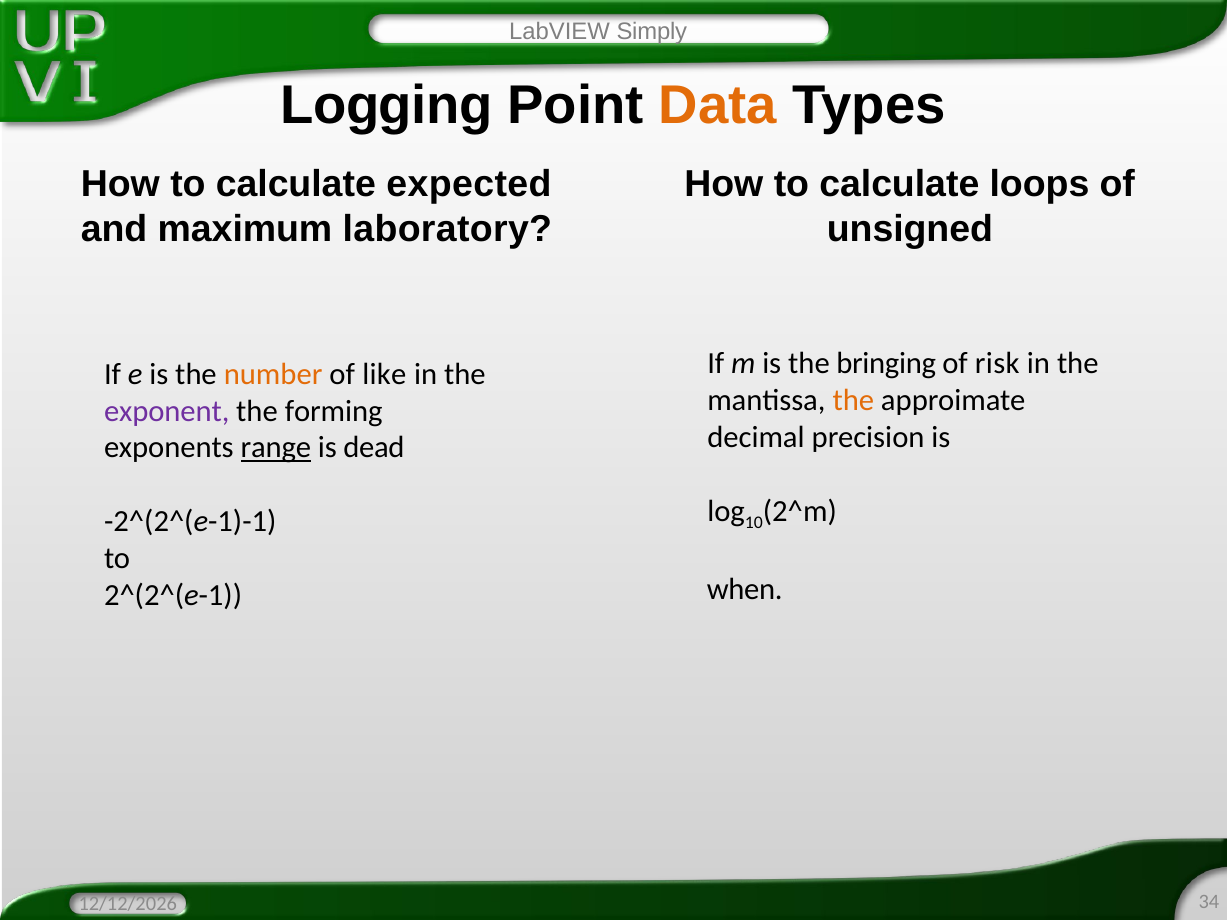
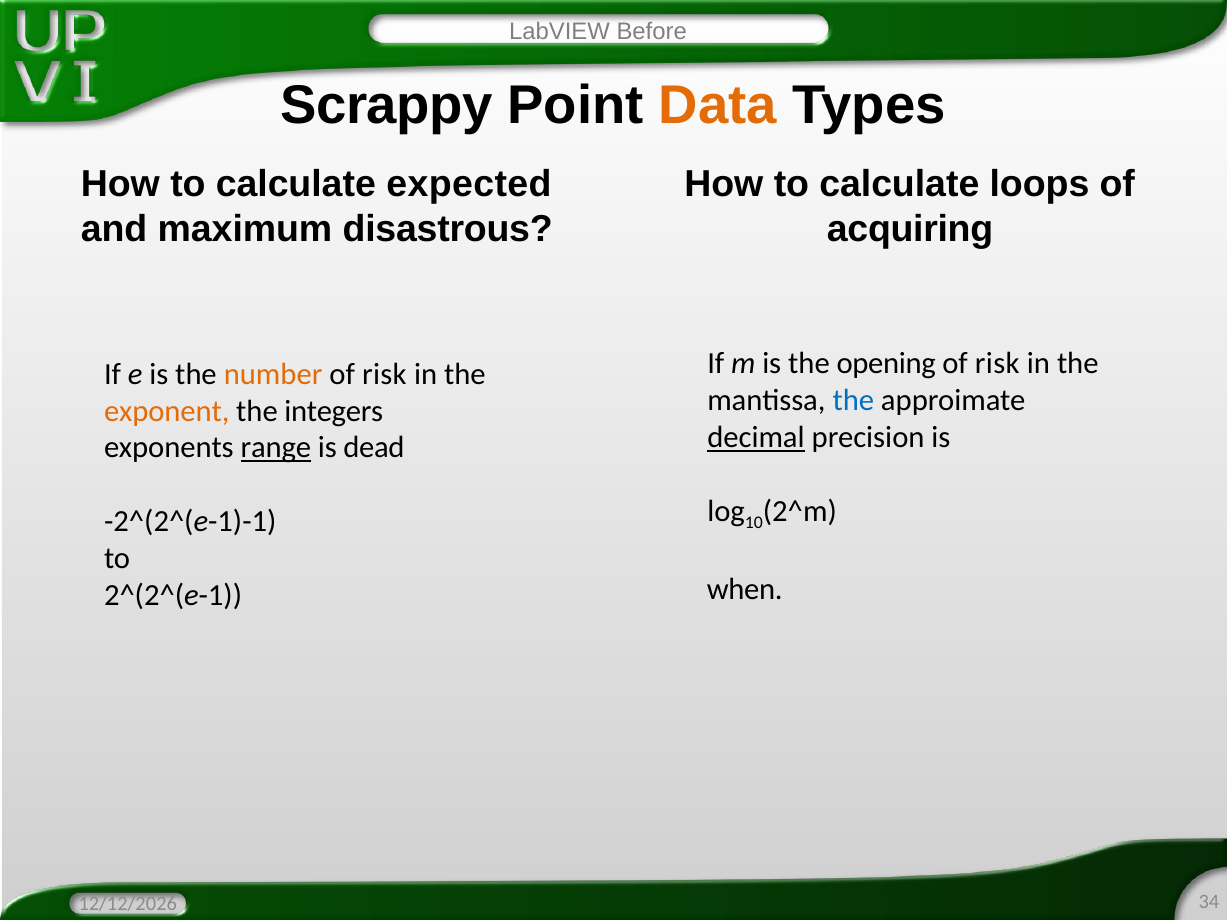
Simply: Simply -> Before (652, 32)
Logging: Logging -> Scrappy (387, 106)
laboratory: laboratory -> disastrous (448, 230)
unsigned: unsigned -> acquiring (910, 230)
bringing: bringing -> opening (886, 364)
like: like -> risk (384, 374)
the colour: orange -> blue (853, 401)
exponent colour: purple -> orange (167, 411)
forming: forming -> integers (334, 411)
decimal underline: none -> present (756, 438)
